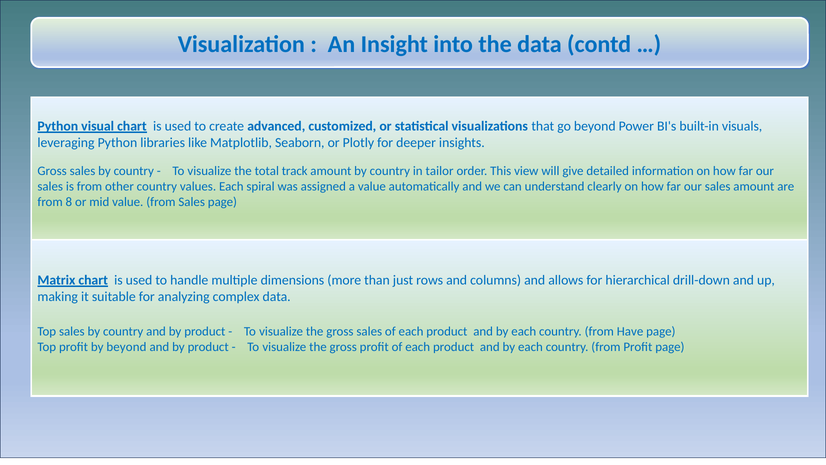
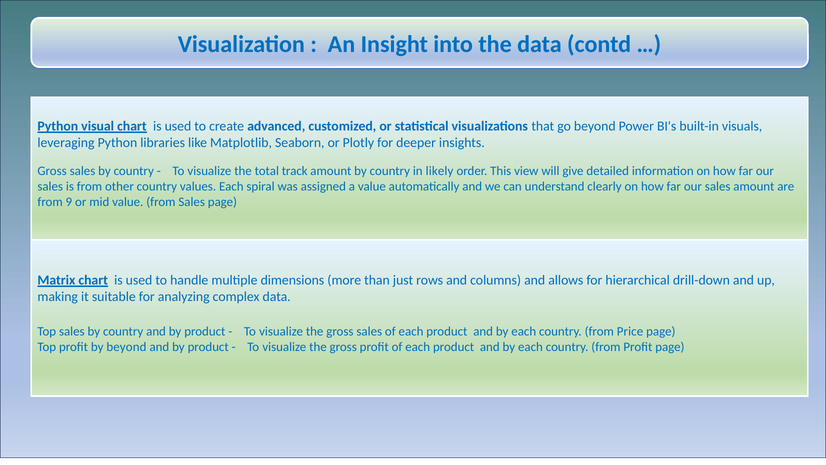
tailor: tailor -> likely (440, 171)
8: 8 -> 9 (69, 202)
Have: Have -> Price (630, 331)
